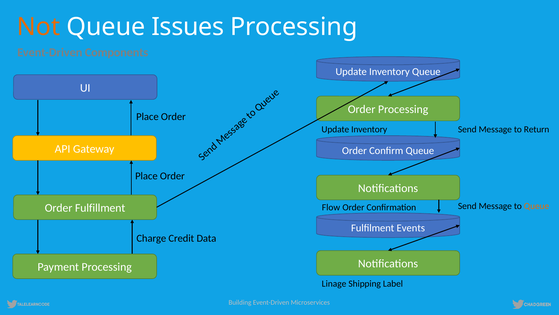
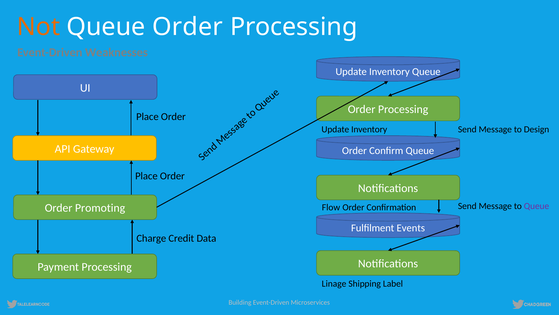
Issues: Issues -> Order (188, 27)
Components: Components -> Weaknesses (116, 52)
Return: Return -> Design (537, 129)
Queue colour: orange -> purple (537, 206)
Fulfillment: Fulfillment -> Promoting (100, 208)
